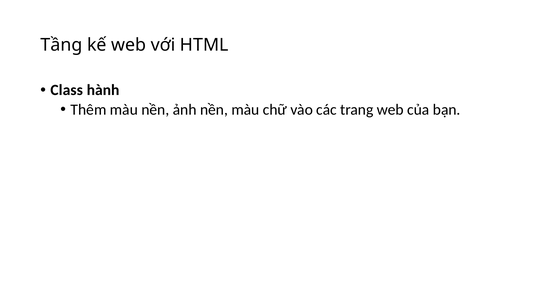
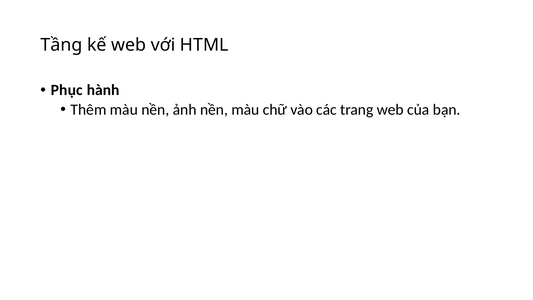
Class: Class -> Phục (67, 90)
